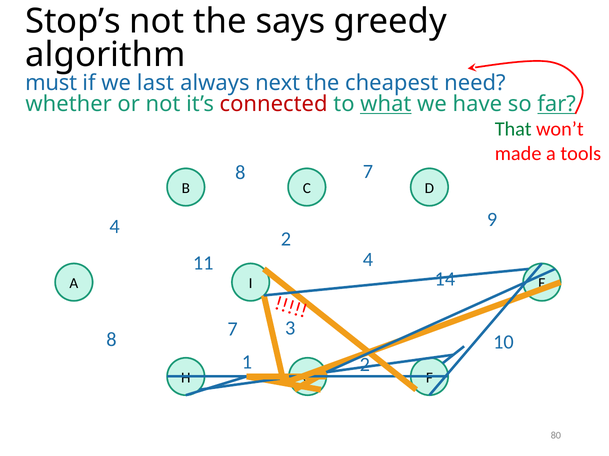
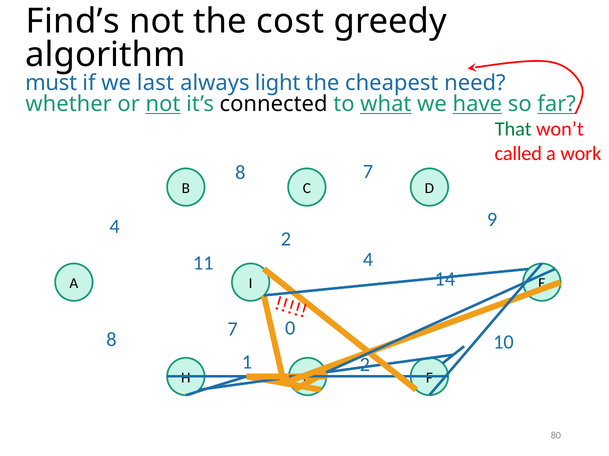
Stop’s: Stop’s -> Find’s (73, 21)
says: says -> cost (290, 21)
next: next -> light (278, 83)
not underline: none -> present (163, 104)
connected colour: red -> black (274, 104)
have underline: none -> present (477, 104)
made: made -> called (518, 154)
tools: tools -> work (581, 154)
3: 3 -> 0 (290, 329)
